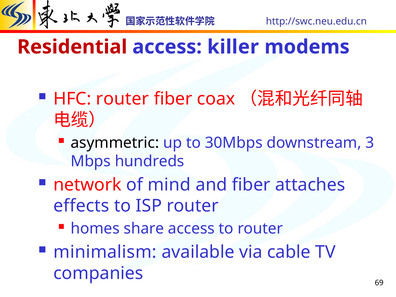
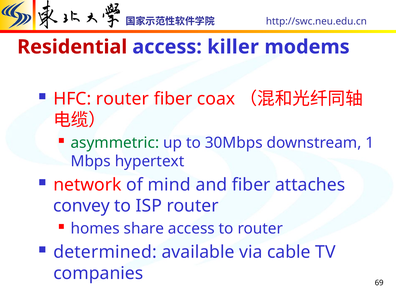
asymmetric colour: black -> green (115, 143)
3: 3 -> 1 (370, 143)
hundreds: hundreds -> hypertext (150, 161)
effects: effects -> convey (81, 206)
minimalism: minimalism -> determined (105, 252)
